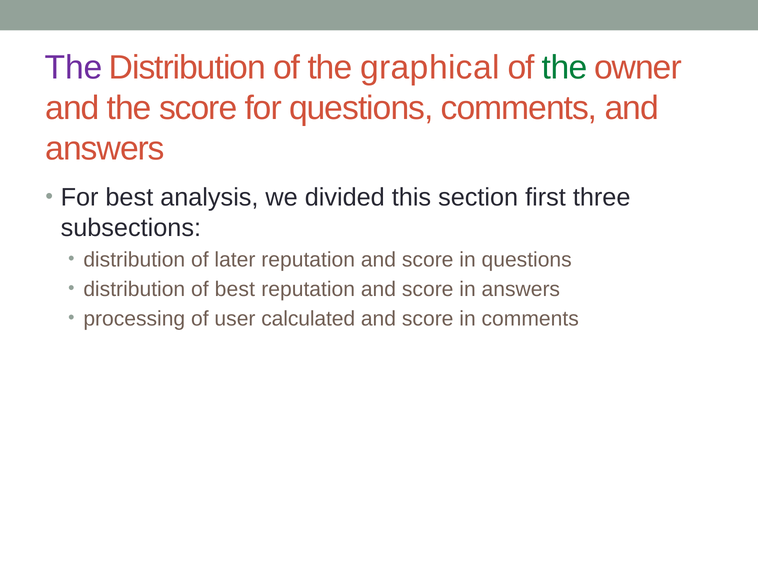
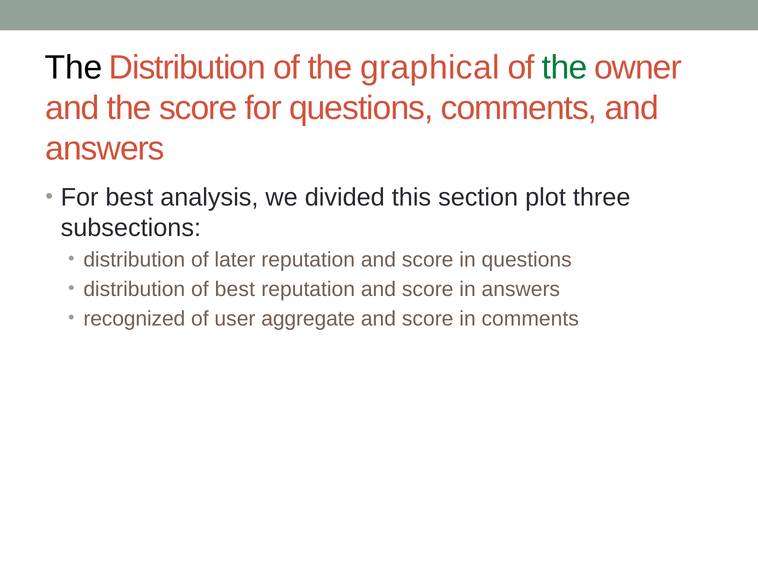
The colour: purple -> black (74, 68)
first: first -> plot (546, 197)
processing: processing -> recognized (134, 318)
calculated: calculated -> aggregate (308, 318)
